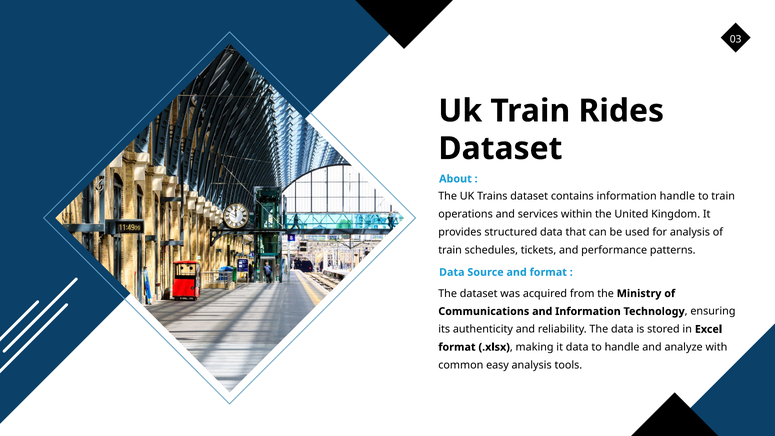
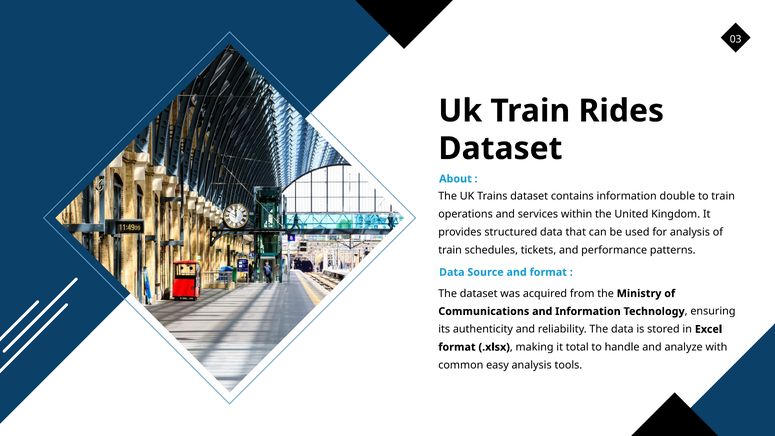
information handle: handle -> double (677, 196)
it data: data -> total (577, 347)
